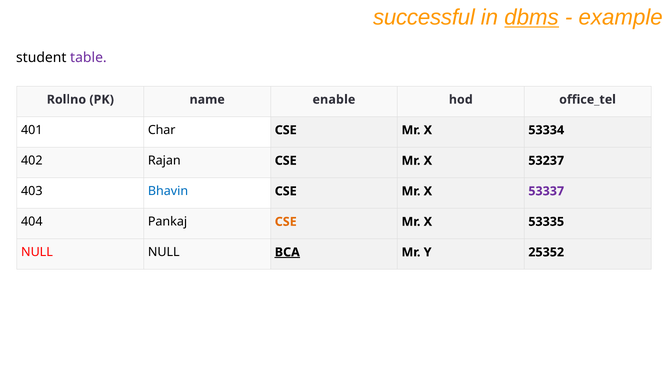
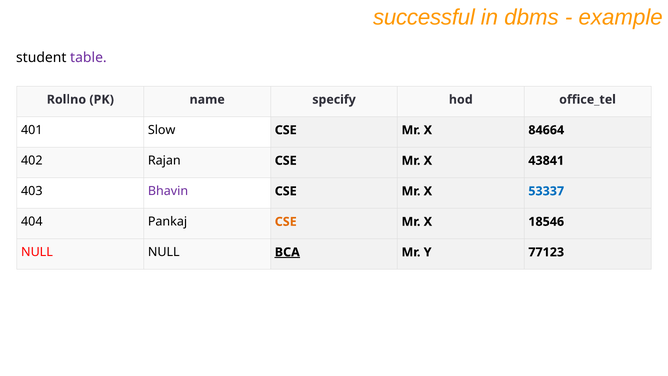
dbms underline: present -> none (532, 17)
enable: enable -> specify (334, 99)
Char: Char -> Slow (162, 130)
53334: 53334 -> 84664 (546, 130)
53237: 53237 -> 43841 (546, 161)
Bhavin colour: blue -> purple (168, 191)
53337 colour: purple -> blue (546, 191)
53335: 53335 -> 18546 (546, 222)
25352: 25352 -> 77123 (546, 252)
